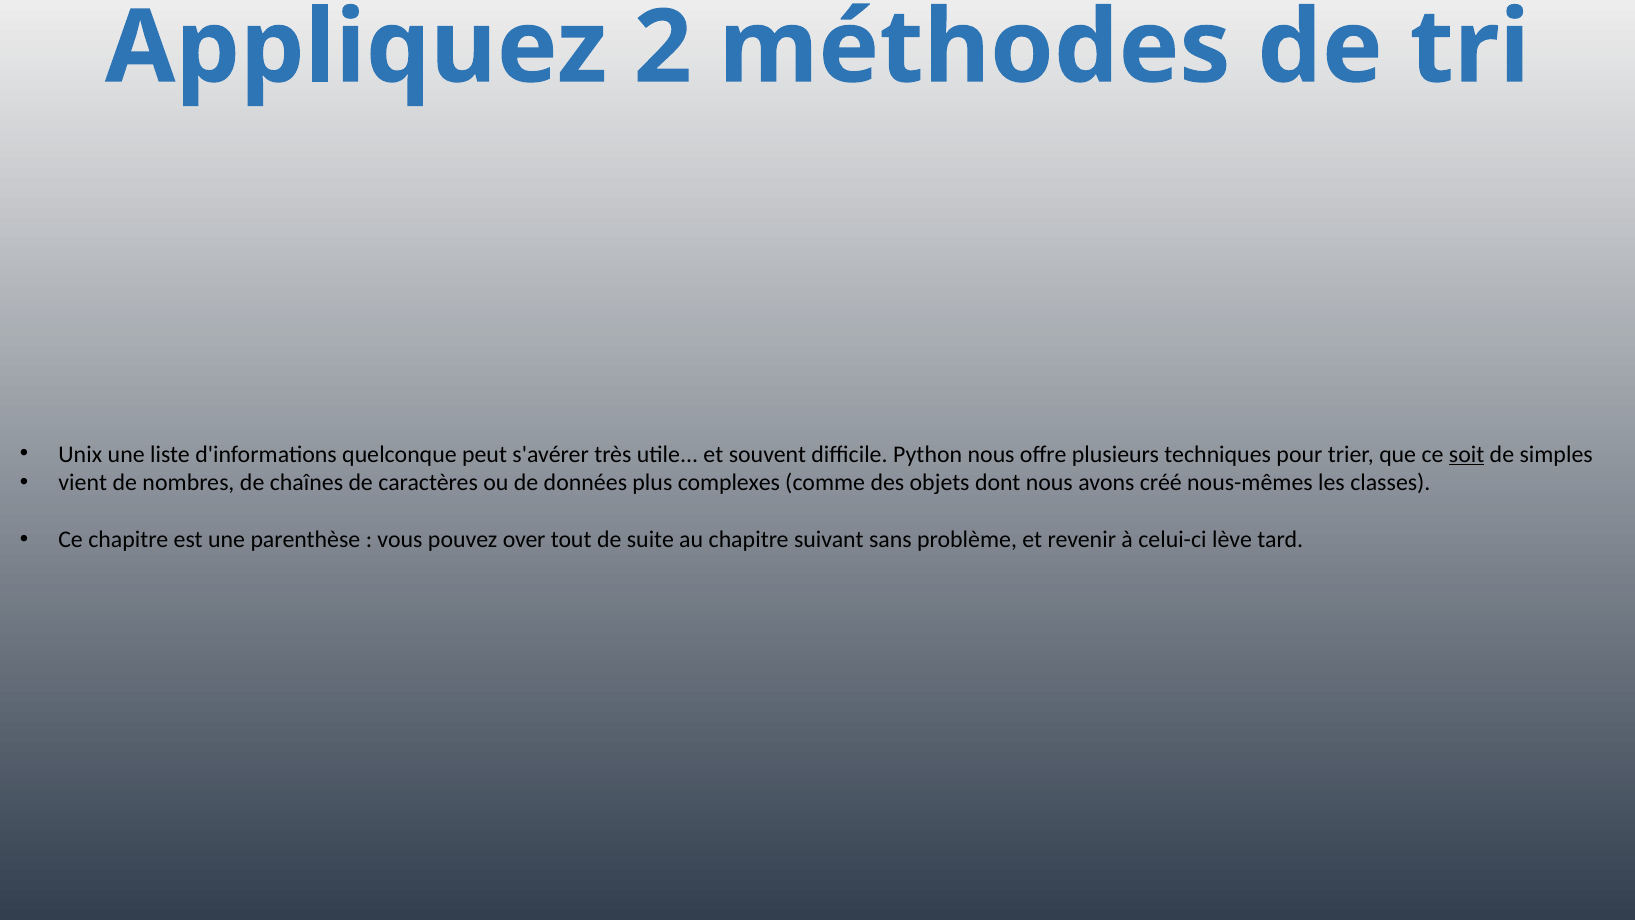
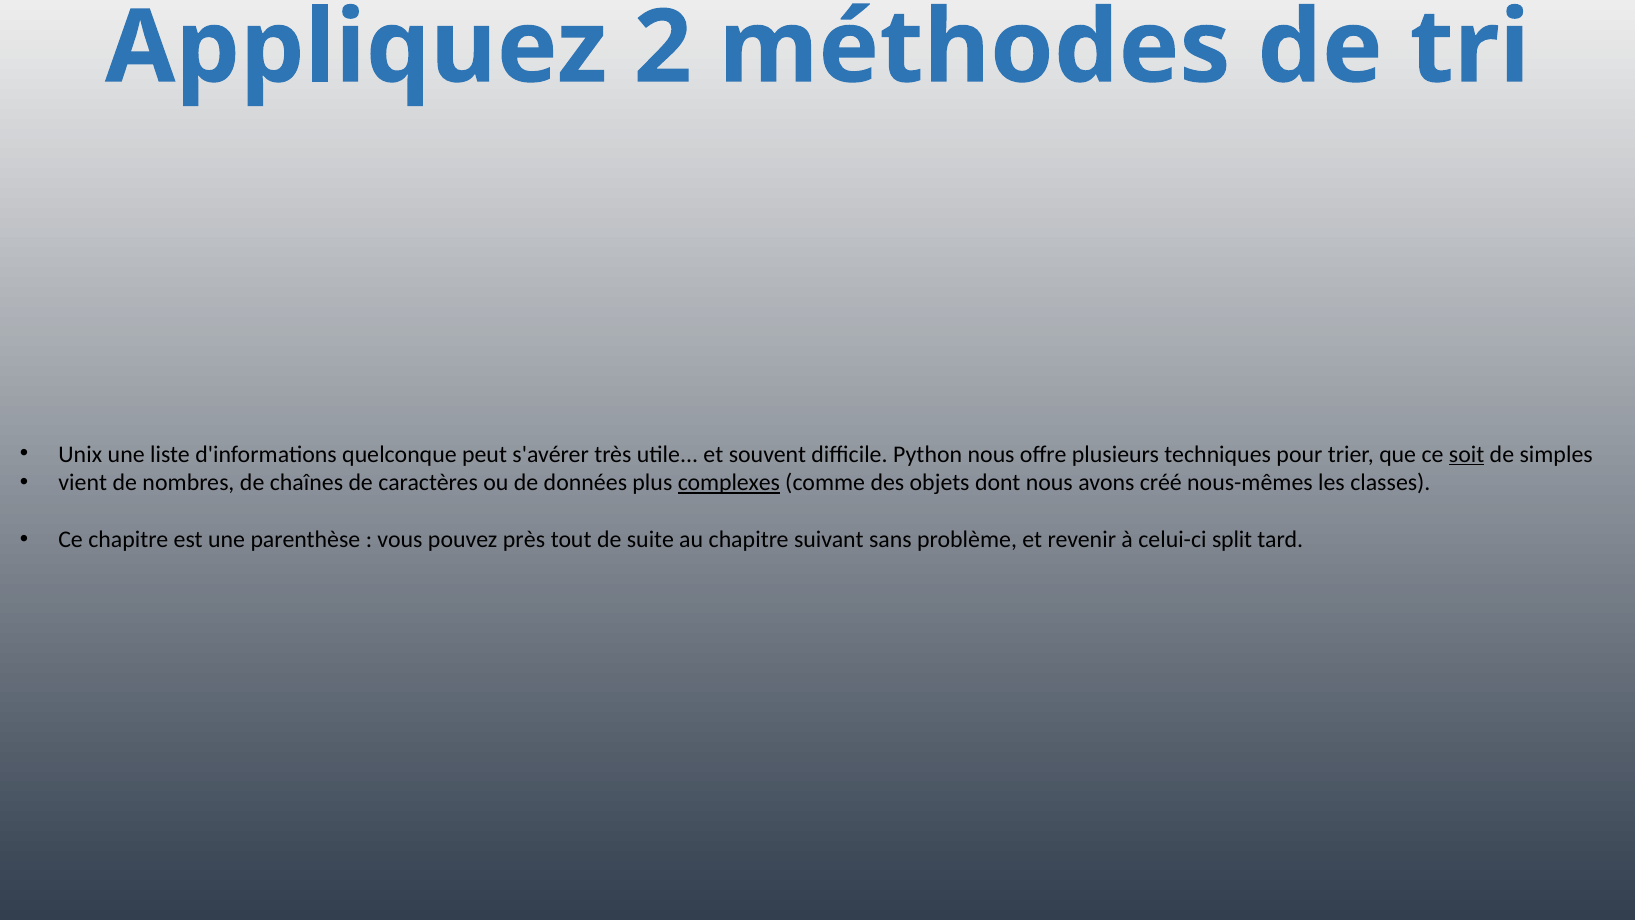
complexes underline: none -> present (729, 483)
over: over -> près (524, 540)
lève: lève -> split (1232, 540)
